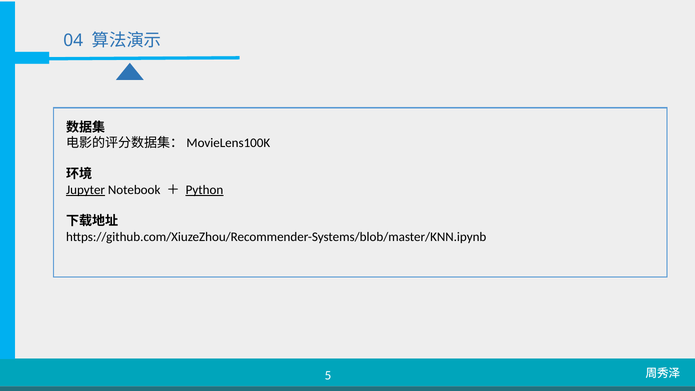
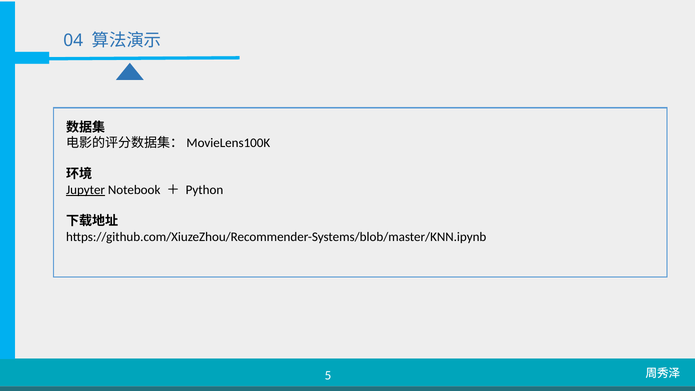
Python underline: present -> none (204, 190)
